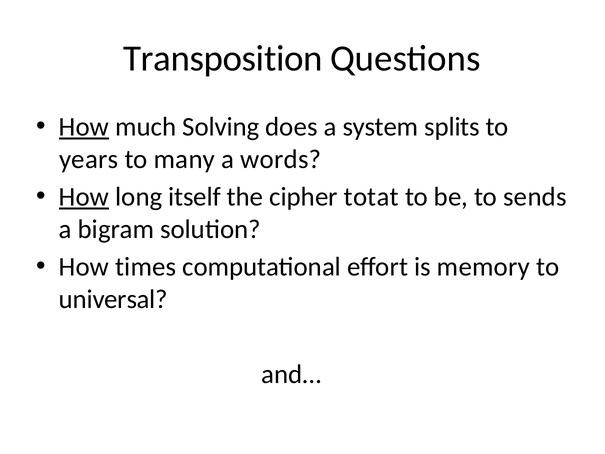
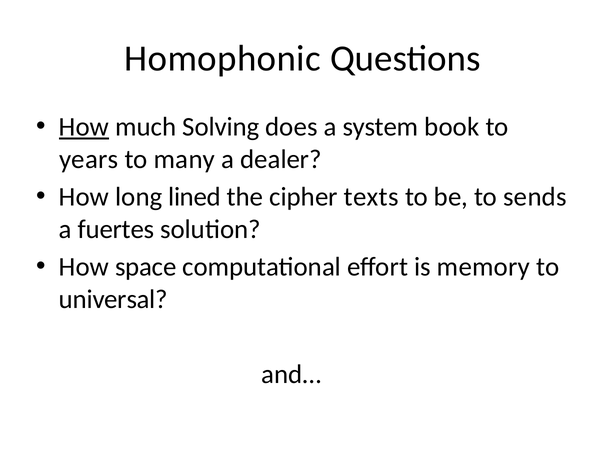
Transposition: Transposition -> Homophonic (223, 59)
splits: splits -> book (452, 127)
words: words -> dealer (281, 159)
How underline: present -> none (84, 197)
itself: itself -> lined (195, 197)
totat: totat -> texts (371, 197)
bigram: bigram -> fuertes (116, 229)
times: times -> space (146, 267)
